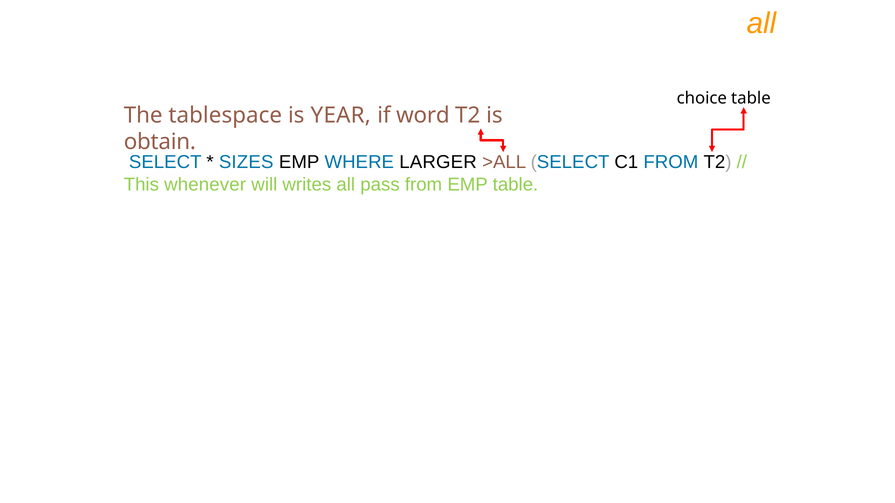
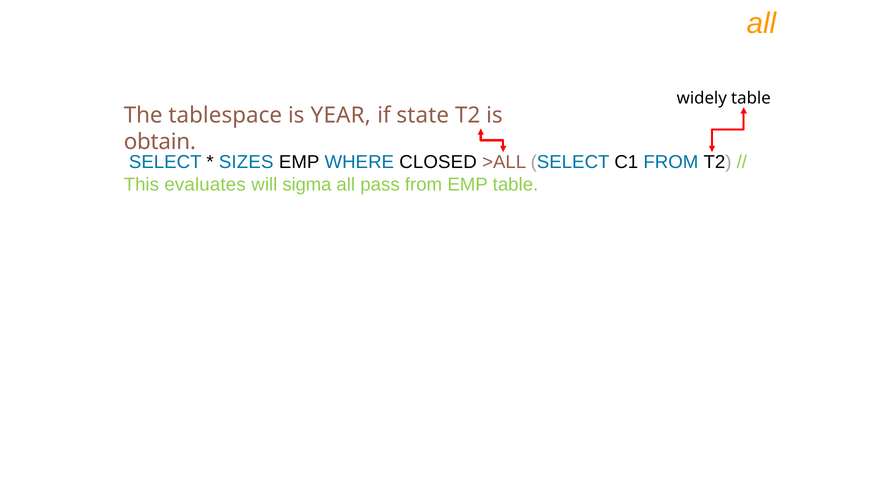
choice: choice -> widely (702, 98)
word: word -> state (423, 115)
LARGER: LARGER -> CLOSED (438, 162)
whenever: whenever -> evaluates (205, 185)
writes: writes -> sigma (307, 185)
